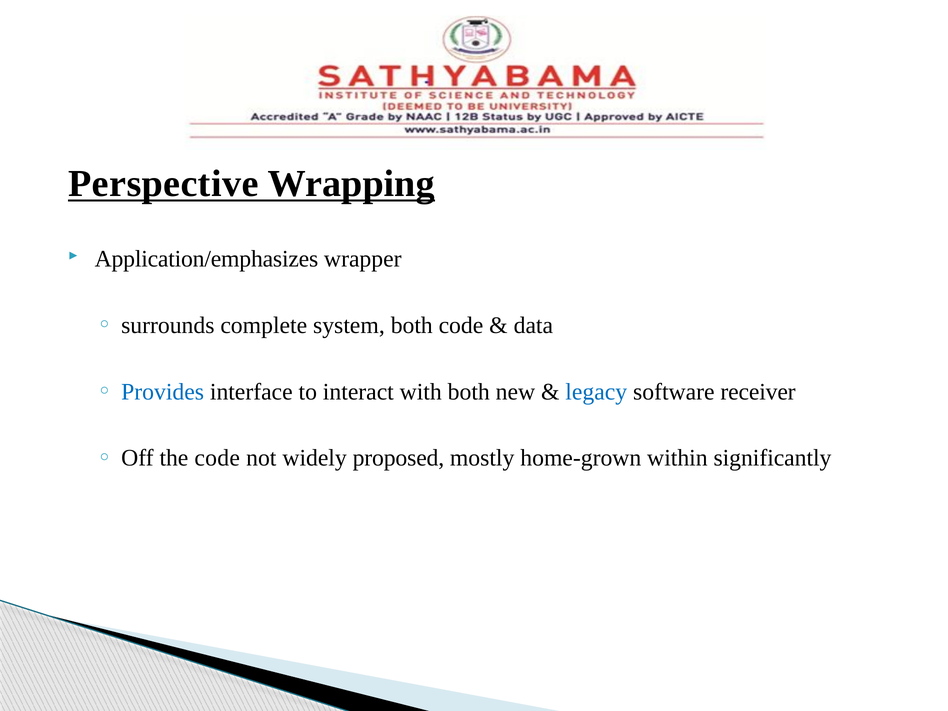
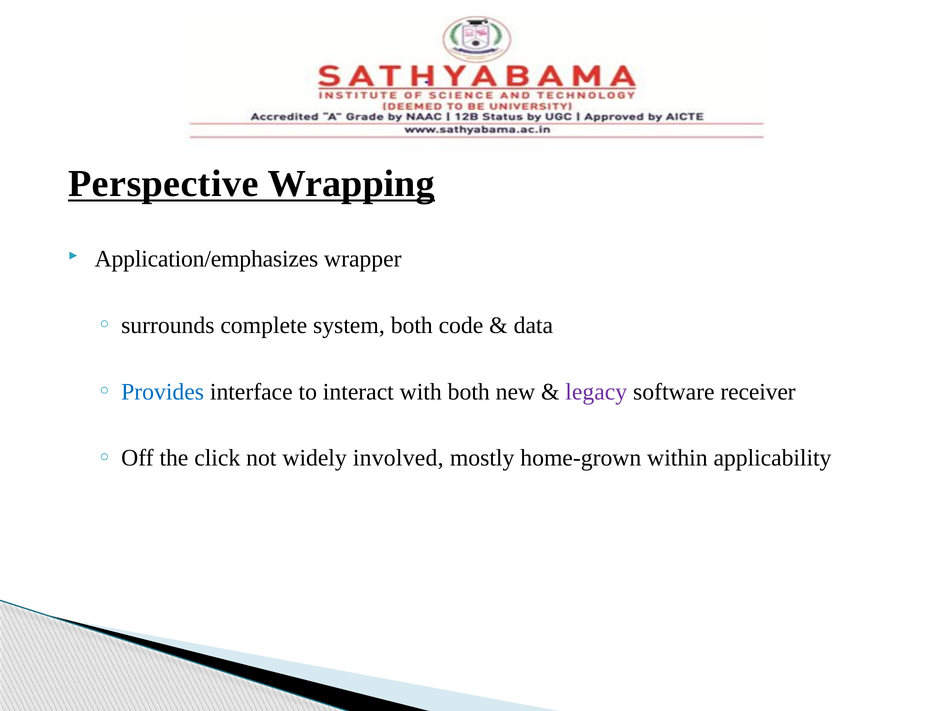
legacy colour: blue -> purple (596, 392)
the code: code -> click (217, 458)
proposed: proposed -> involved (398, 458)
significantly: significantly -> applicability (772, 458)
